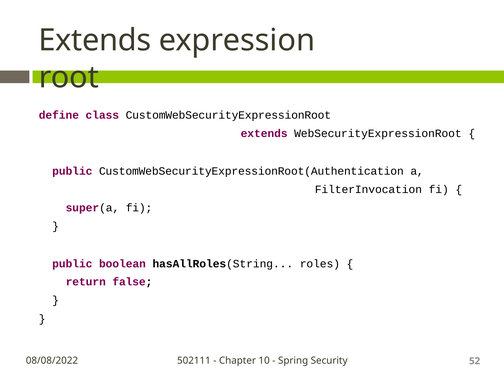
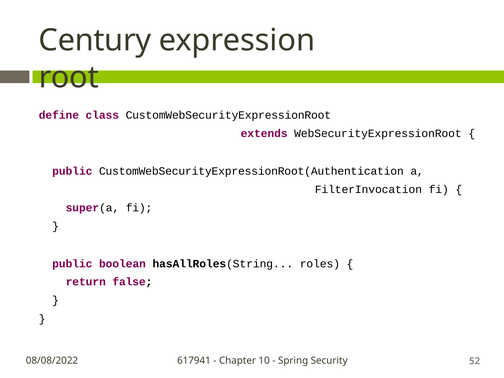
Extends: Extends -> Century (95, 40)
502111: 502111 -> 617941 (194, 361)
